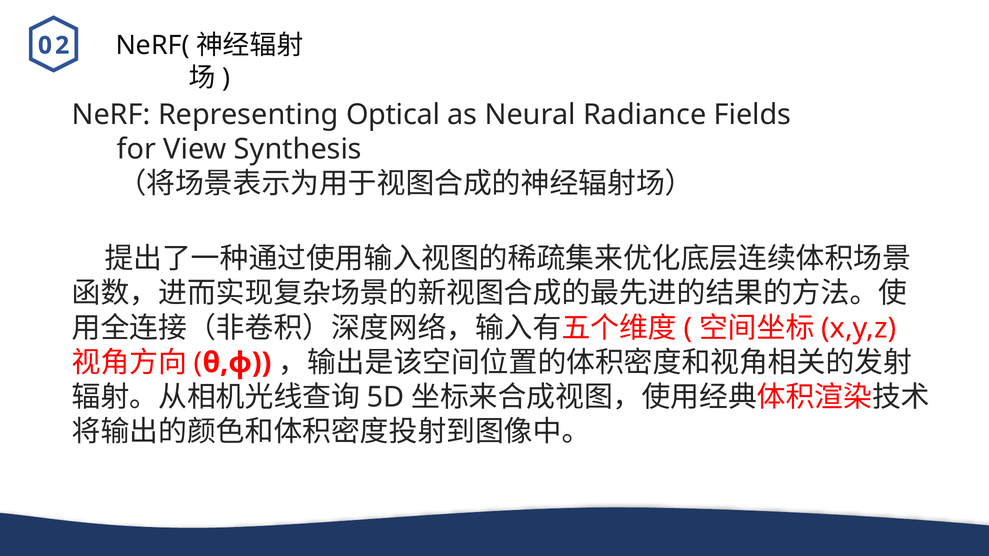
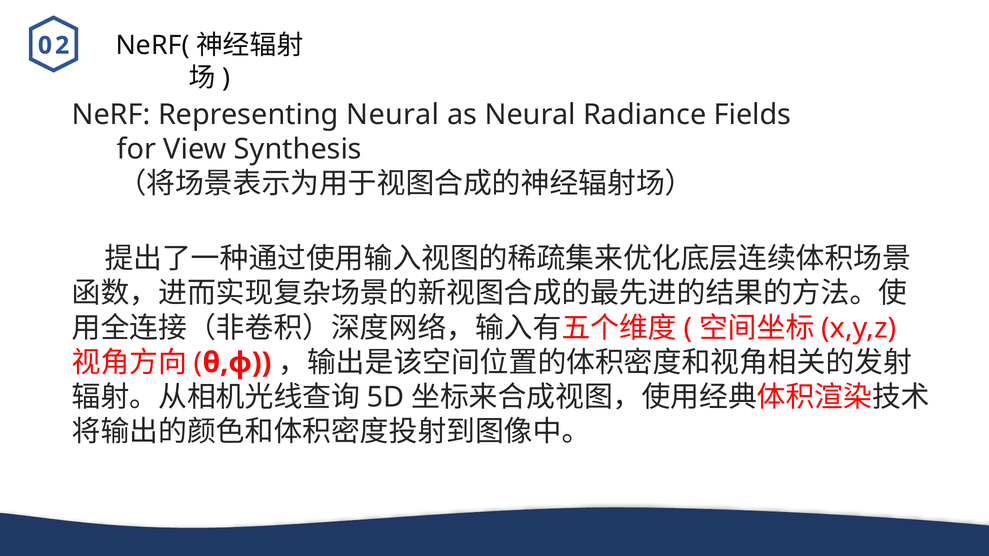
Representing Optical: Optical -> Neural (393, 115)
